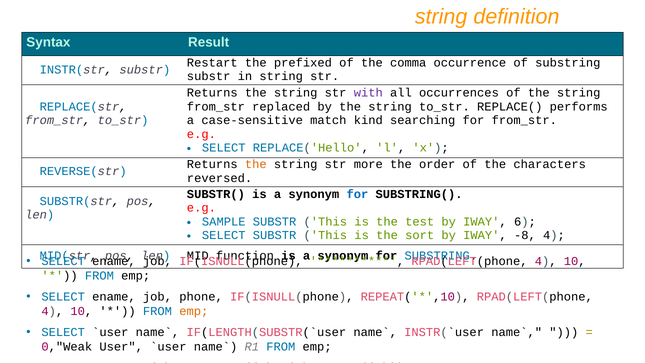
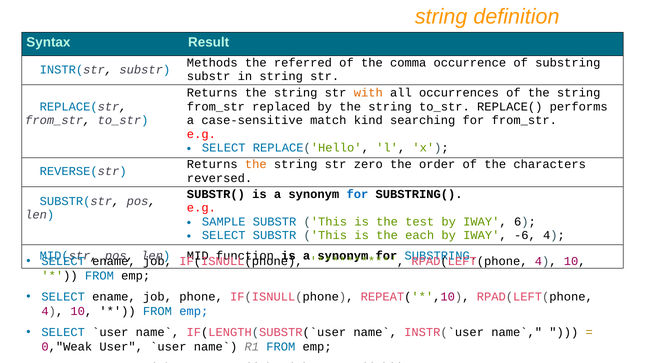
Restart: Restart -> Methods (212, 63)
prefixed: prefixed -> referred (303, 63)
with colour: purple -> orange (368, 93)
more: more -> zero (368, 164)
sort: sort -> each (420, 235)
-8: -8 -> -6 (525, 235)
emp colour: orange -> blue (194, 311)
